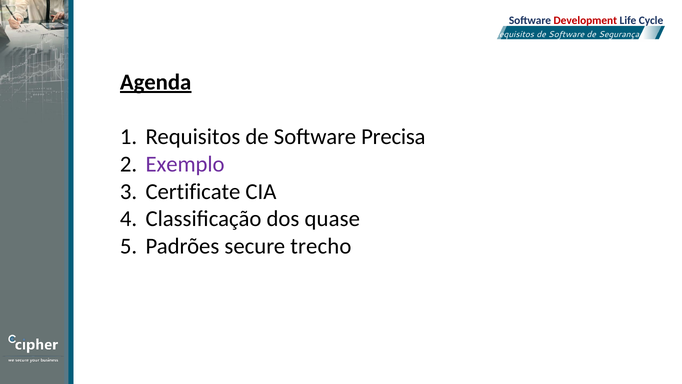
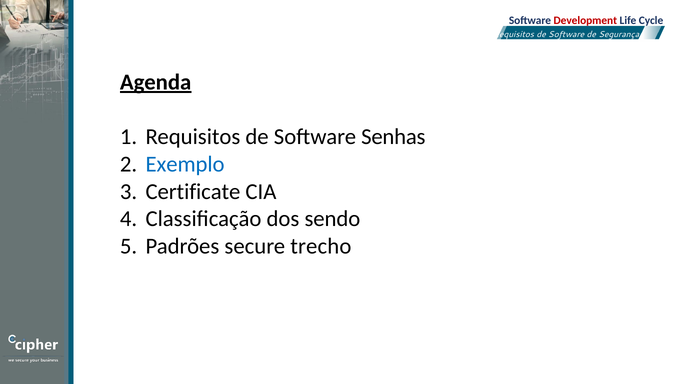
Precisa: Precisa -> Senhas (393, 137)
Exemplo colour: purple -> blue (185, 164)
quase: quase -> sendo (332, 219)
